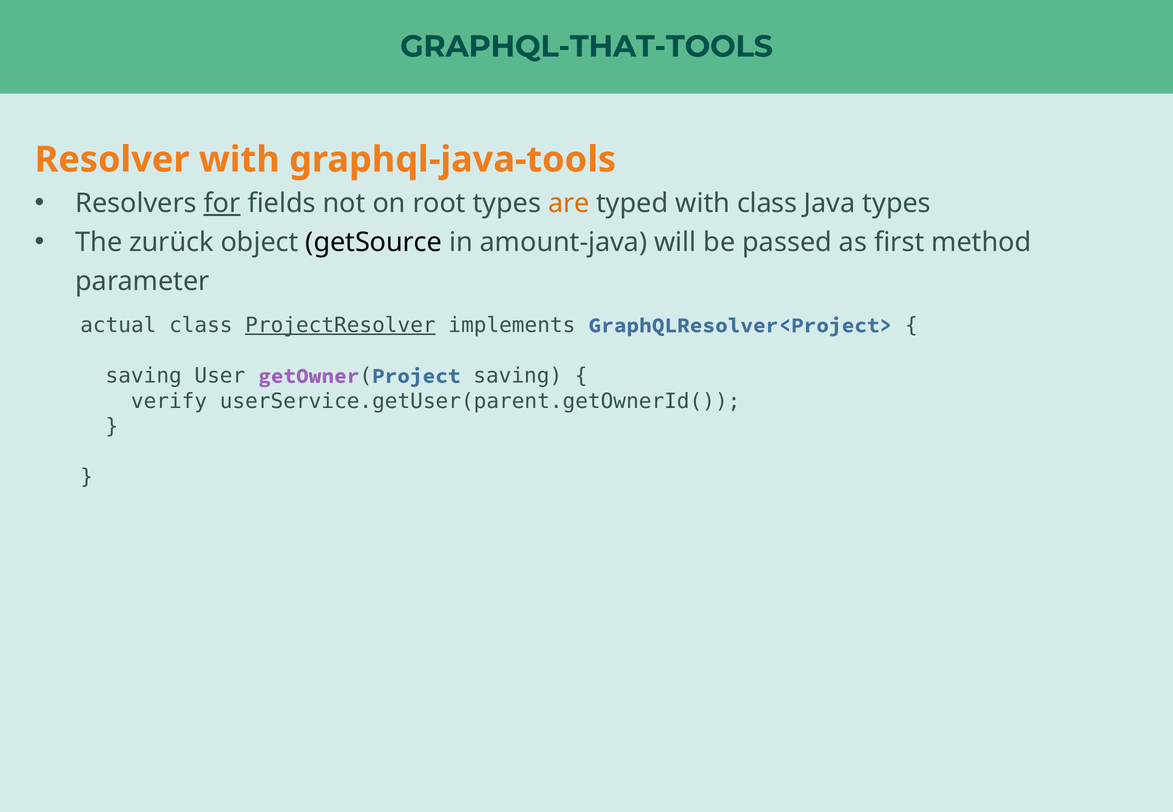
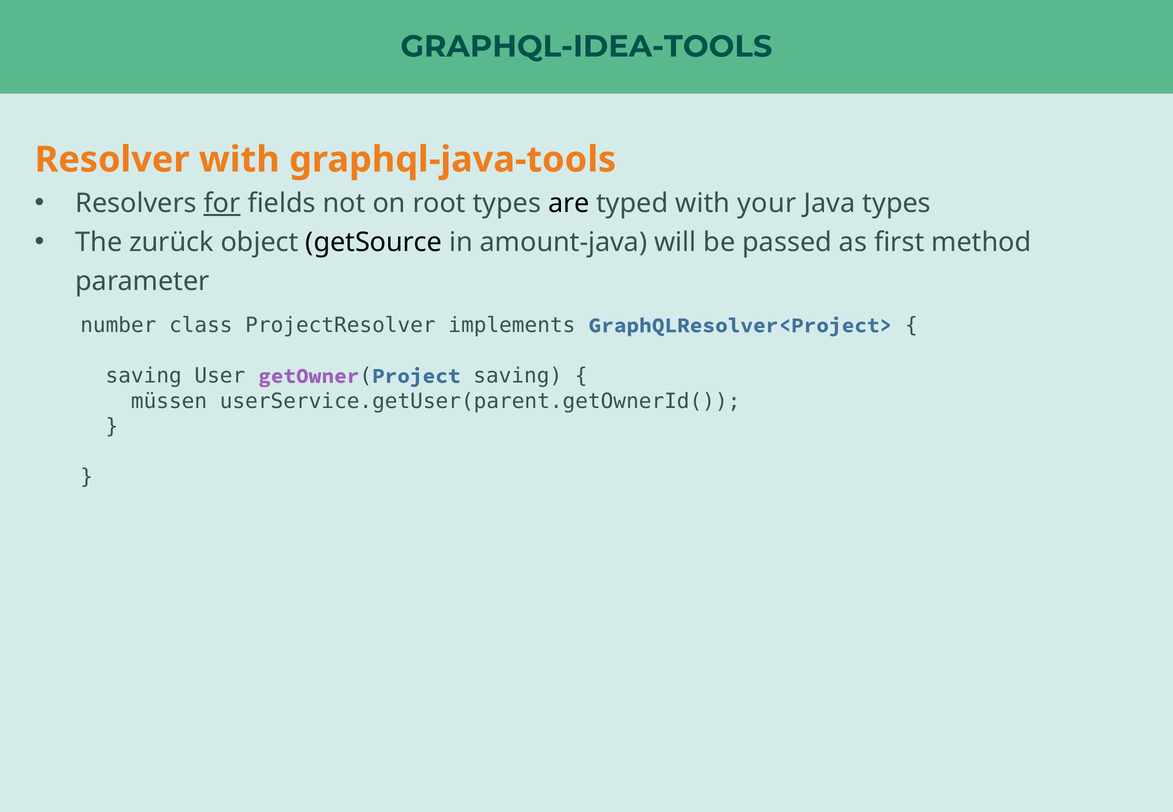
GRAPHQL-THAT-TOOLS: GRAPHQL-THAT-TOOLS -> GRAPHQL-IDEA-TOOLS (586, 47)
are colour: orange -> black (569, 203)
with class: class -> your (767, 203)
actual: actual -> number (118, 325)
ProjectResolver underline: present -> none (340, 325)
verify: verify -> müssen (169, 401)
